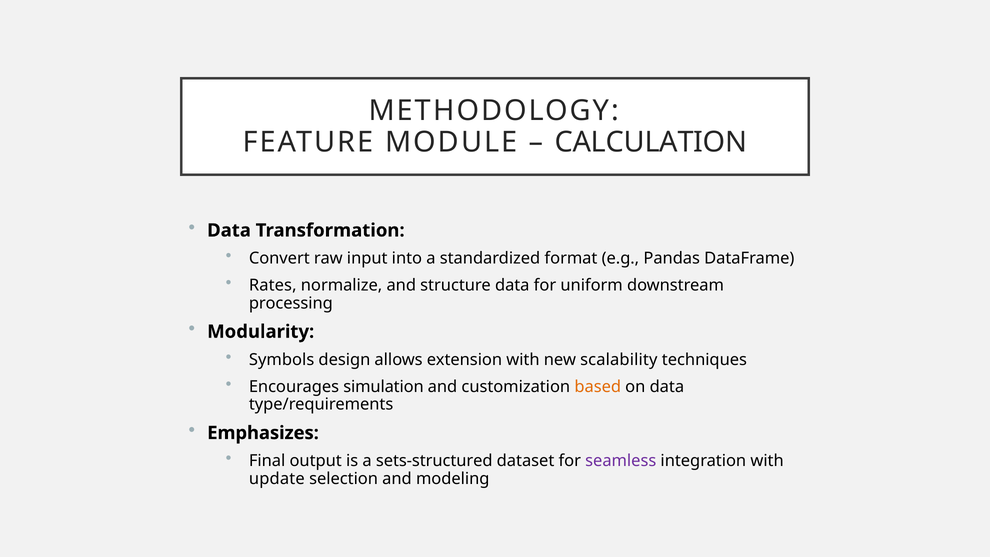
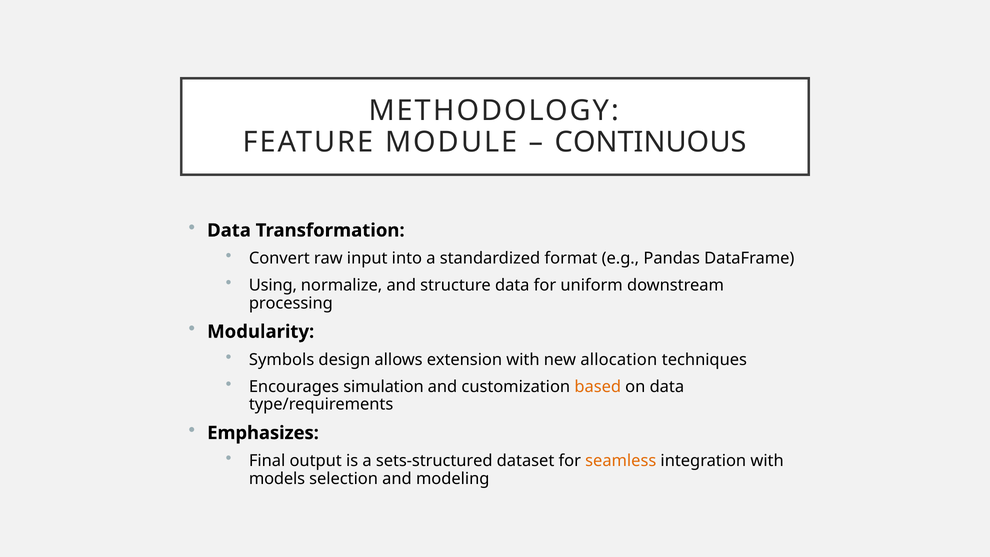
CALCULATION: CALCULATION -> CONTINUOUS (651, 142)
Rates: Rates -> Using (273, 285)
scalability: scalability -> allocation (619, 360)
seamless colour: purple -> orange (621, 461)
update: update -> models (277, 479)
